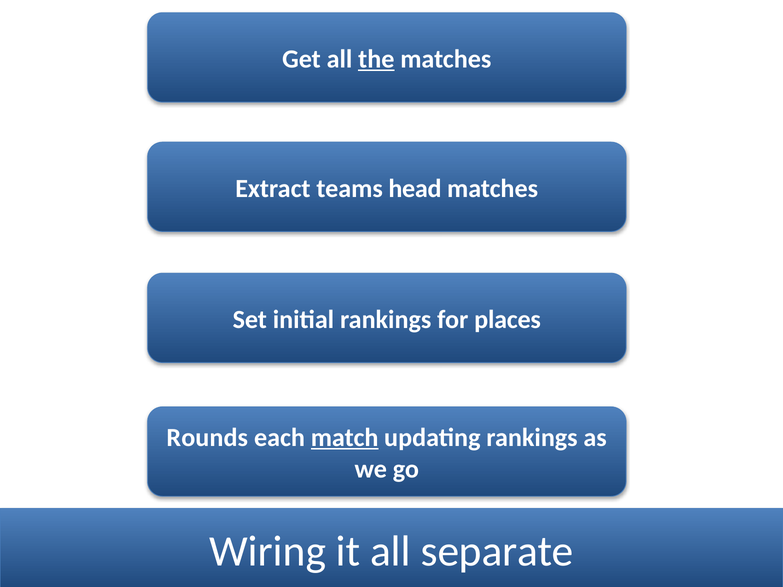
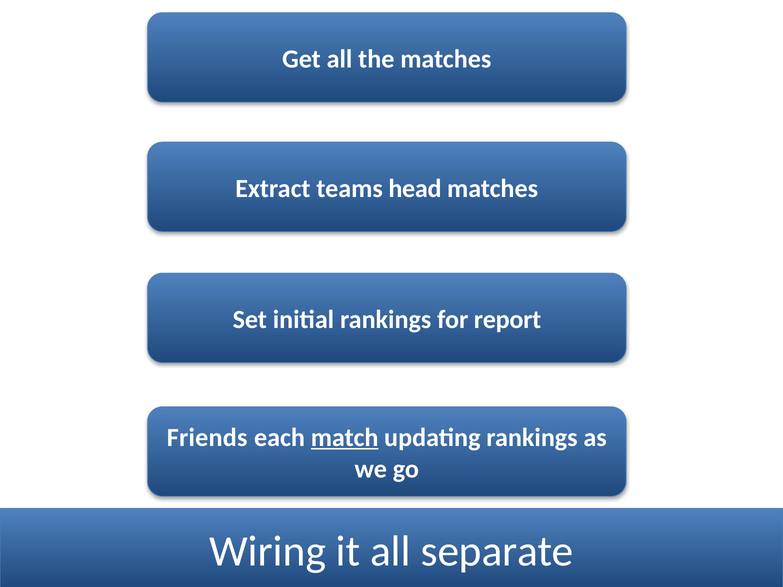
the underline: present -> none (376, 59)
places: places -> report (508, 320)
Rounds: Rounds -> Friends (207, 438)
